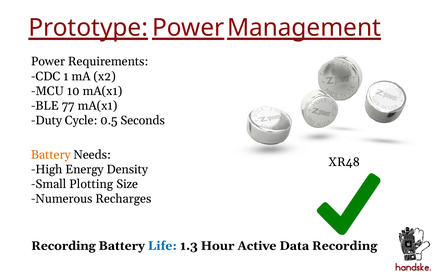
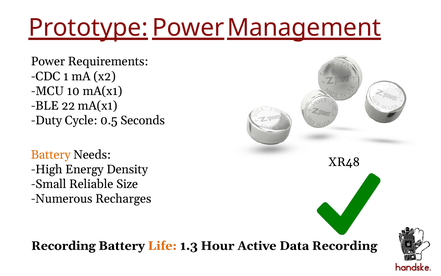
77: 77 -> 22 (68, 106)
Plotting: Plotting -> Reliable (91, 184)
Life colour: blue -> orange (162, 245)
